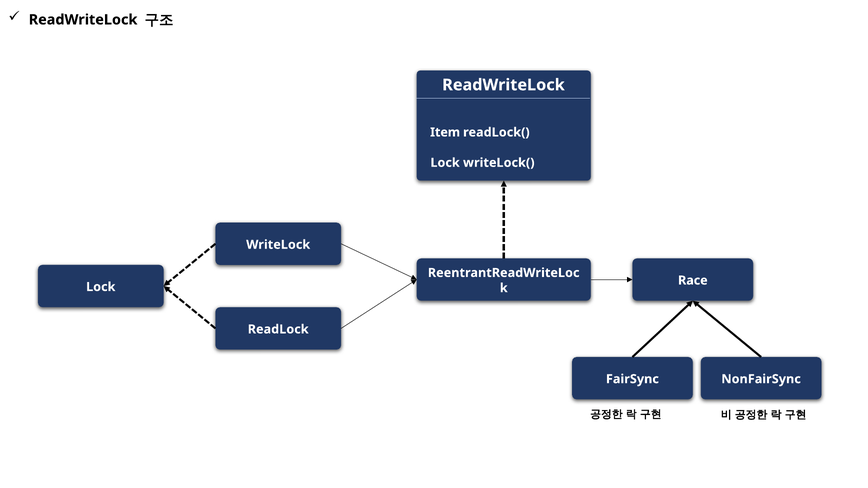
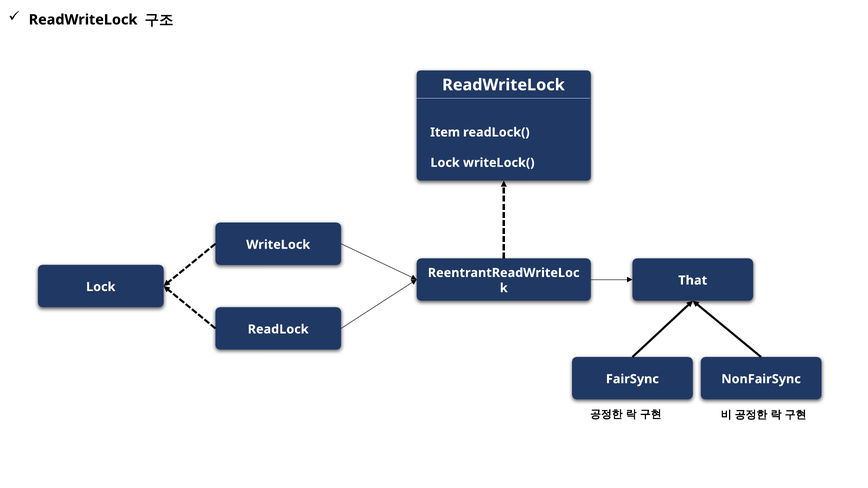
Race: Race -> That (693, 281)
